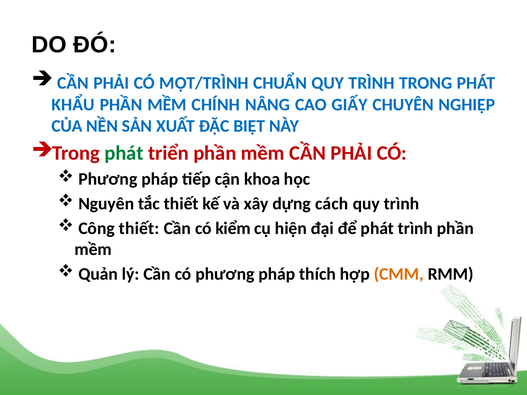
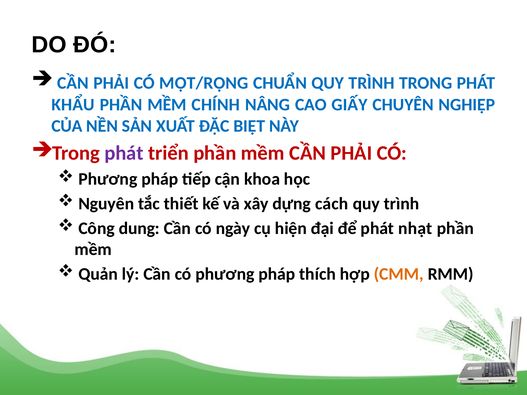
MỘT/TRÌNH: MỘT/TRÌNH -> MỘT/RỘNG (204, 83)
phát colour: green -> purple (124, 153)
Công thiết: thiết -> dung (139, 228)
kiểm: kiểm -> ngày (233, 228)
phát trình: trình -> nhạt (415, 228)
